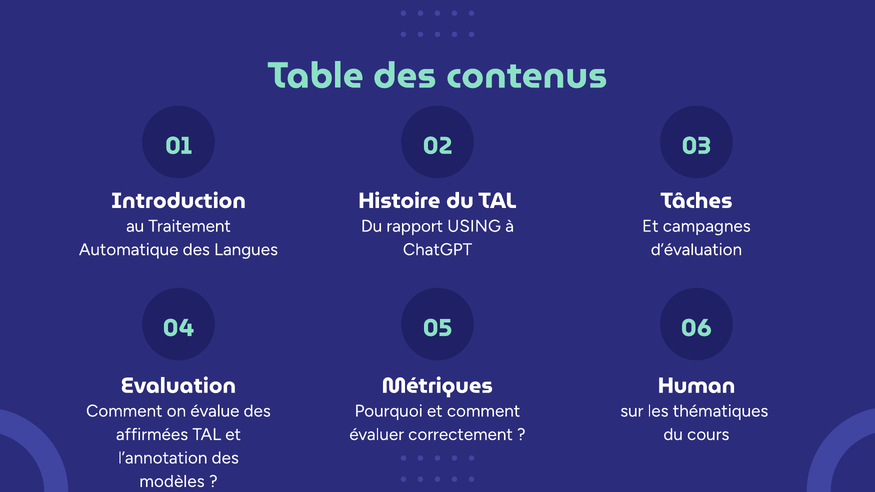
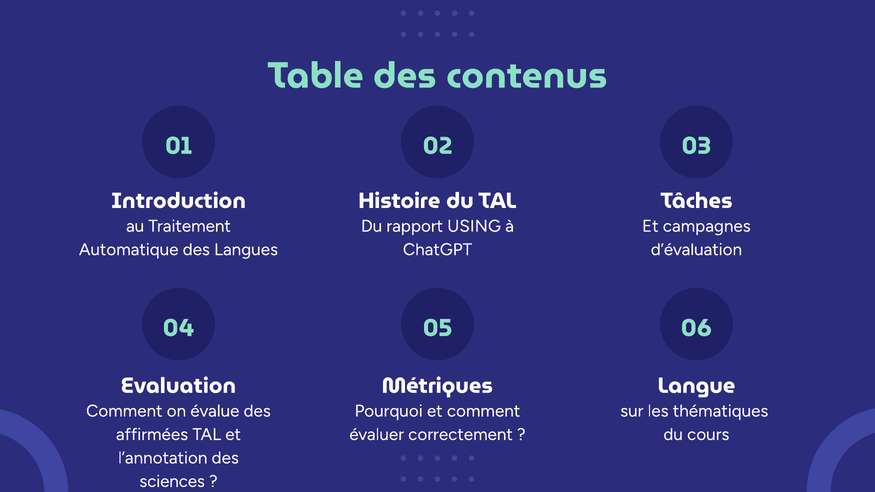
Human: Human -> Langue (697, 386)
modèles: modèles -> sciences (172, 482)
